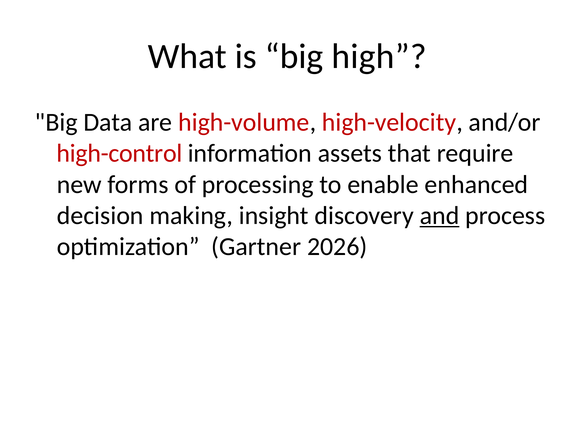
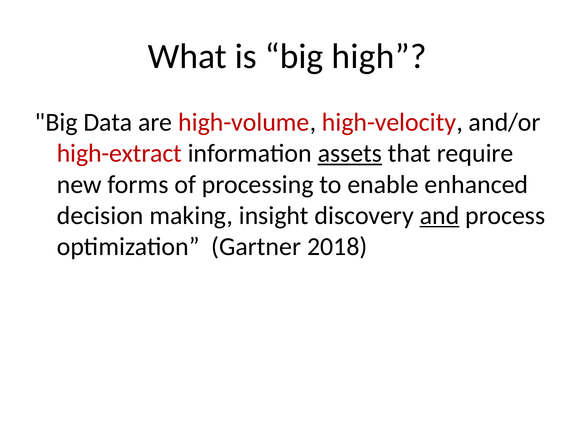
high-control: high-control -> high-extract (119, 153)
assets underline: none -> present (350, 153)
2026: 2026 -> 2018 (337, 247)
